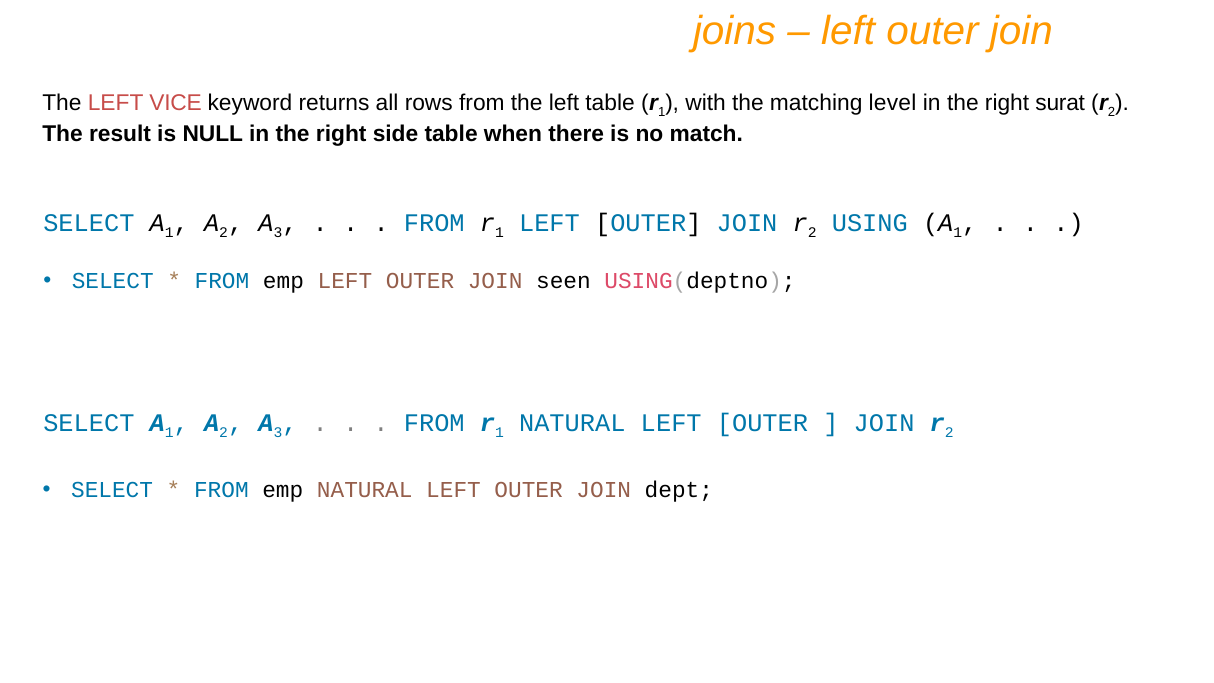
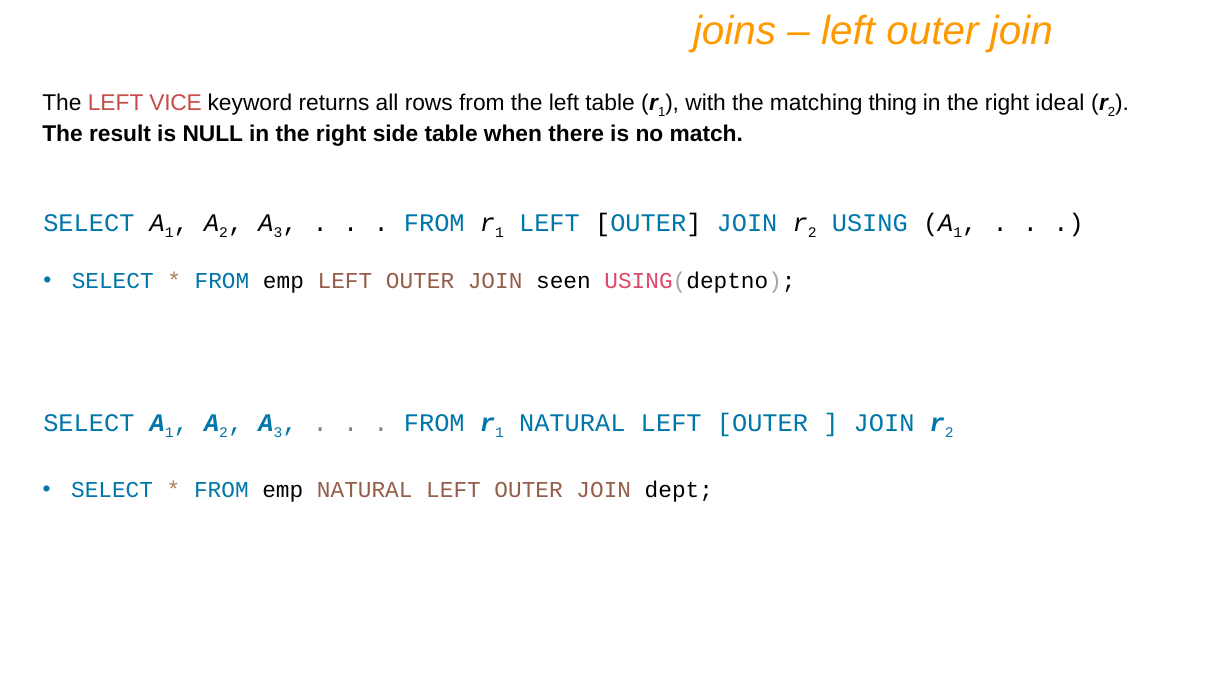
level: level -> thing (893, 103)
surat: surat -> ideal (1060, 103)
